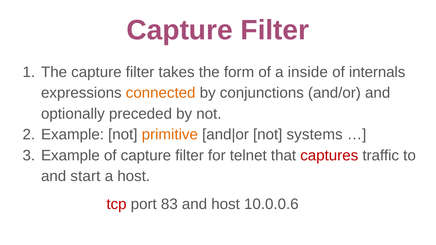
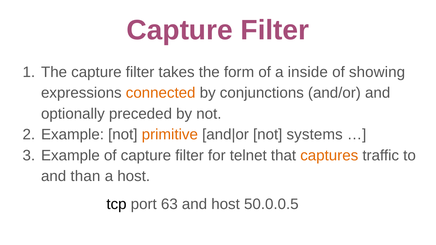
internals: internals -> showing (377, 72)
captures colour: red -> orange (329, 156)
start: start -> than (85, 176)
tcp colour: red -> black (116, 205)
83: 83 -> 63 (169, 205)
10.0.0.6: 10.0.0.6 -> 50.0.0.5 (271, 205)
